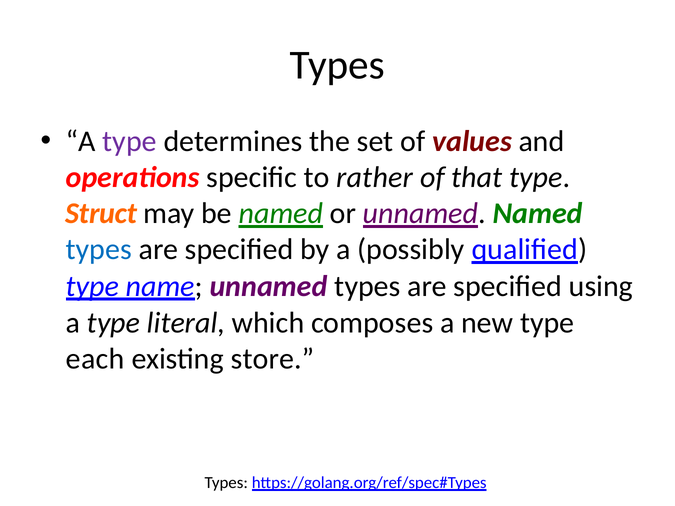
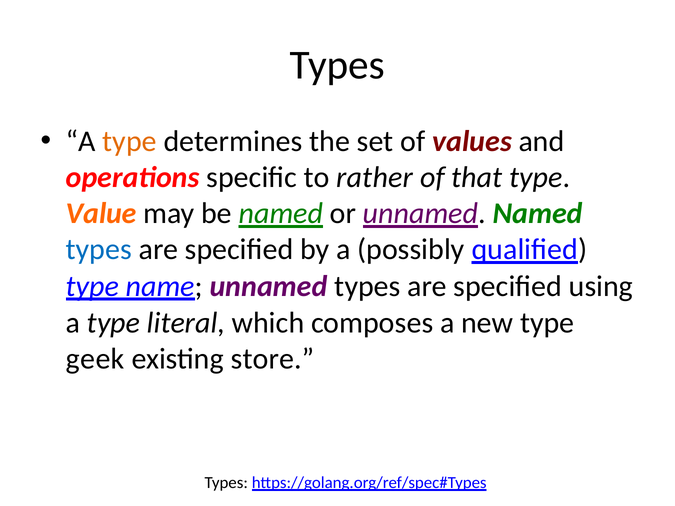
type colour: purple -> orange (130, 142)
Struct: Struct -> Value (101, 214)
each: each -> geek (95, 359)
